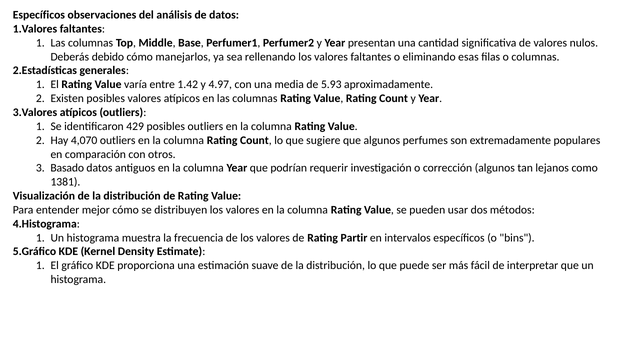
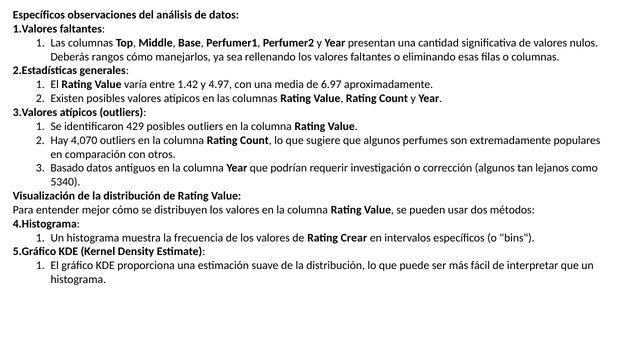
debido: debido -> rangos (108, 57)
5.93: 5.93 -> 6.97 (331, 85)
1381: 1381 -> 5340 (65, 182)
Partir: Partir -> Crear (354, 238)
